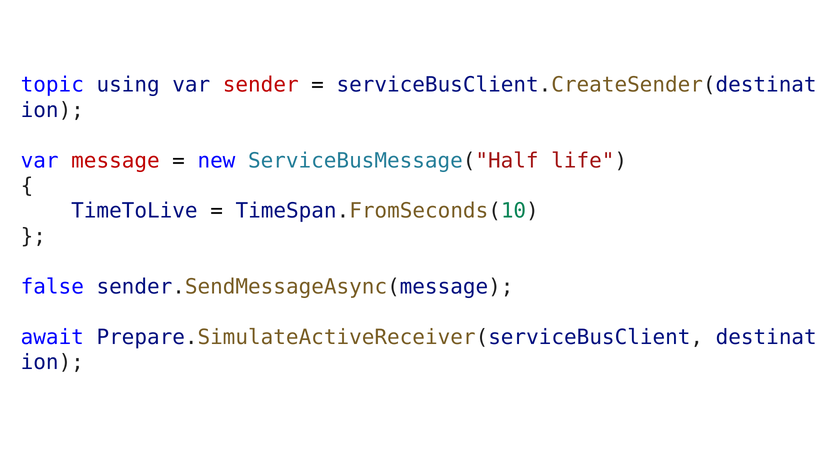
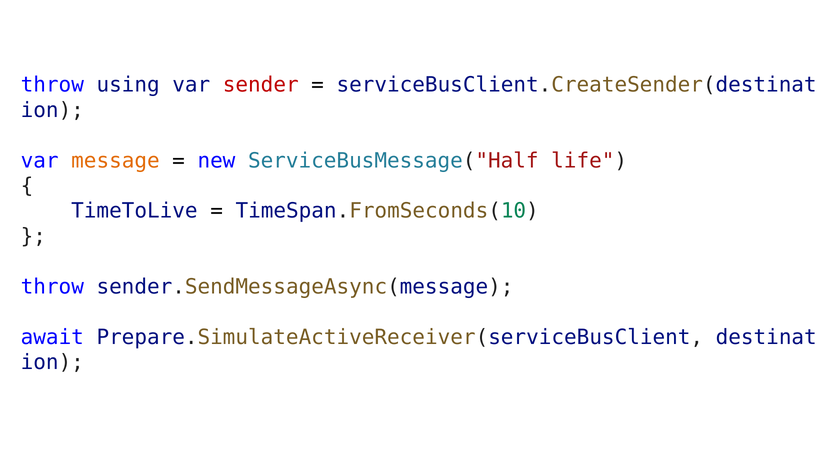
topic: topic -> throw (52, 85)
message colour: red -> orange (115, 160)
false: false -> throw (52, 286)
